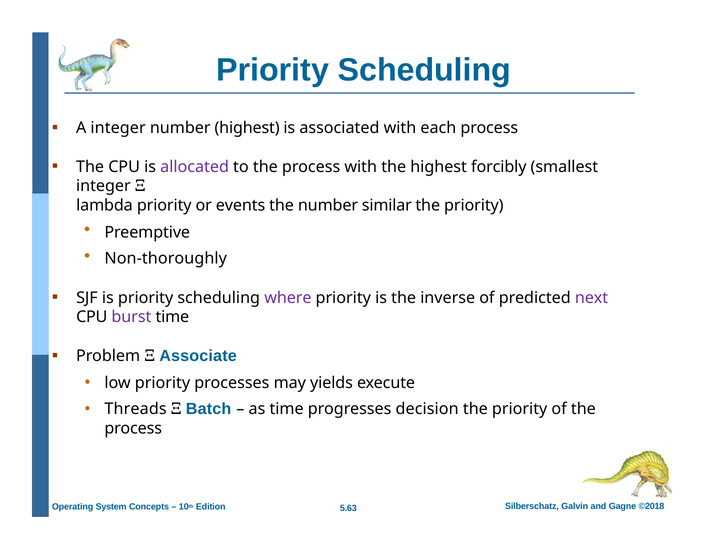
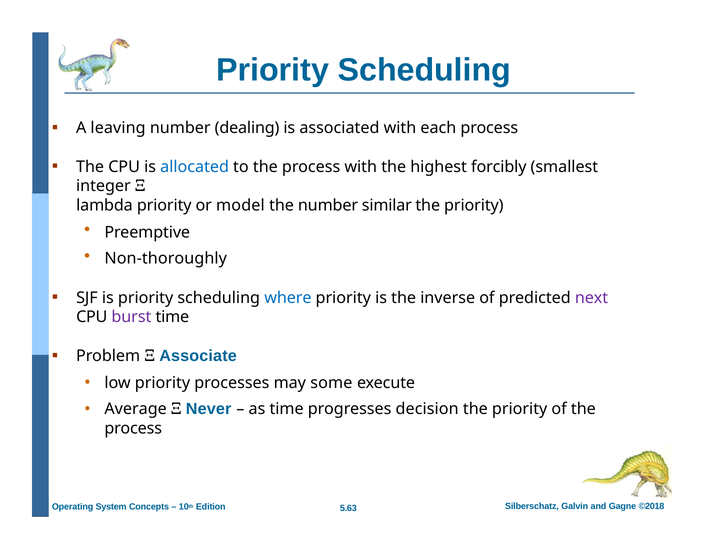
A integer: integer -> leaving (118, 128)
number highest: highest -> dealing (247, 128)
allocated colour: purple -> blue (195, 167)
events: events -> model (240, 205)
where colour: purple -> blue (288, 297)
yields: yields -> some (331, 382)
Threads: Threads -> Average (136, 409)
Batch: Batch -> Never (209, 409)
